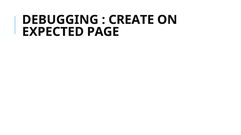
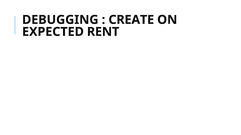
PAGE: PAGE -> RENT (103, 32)
